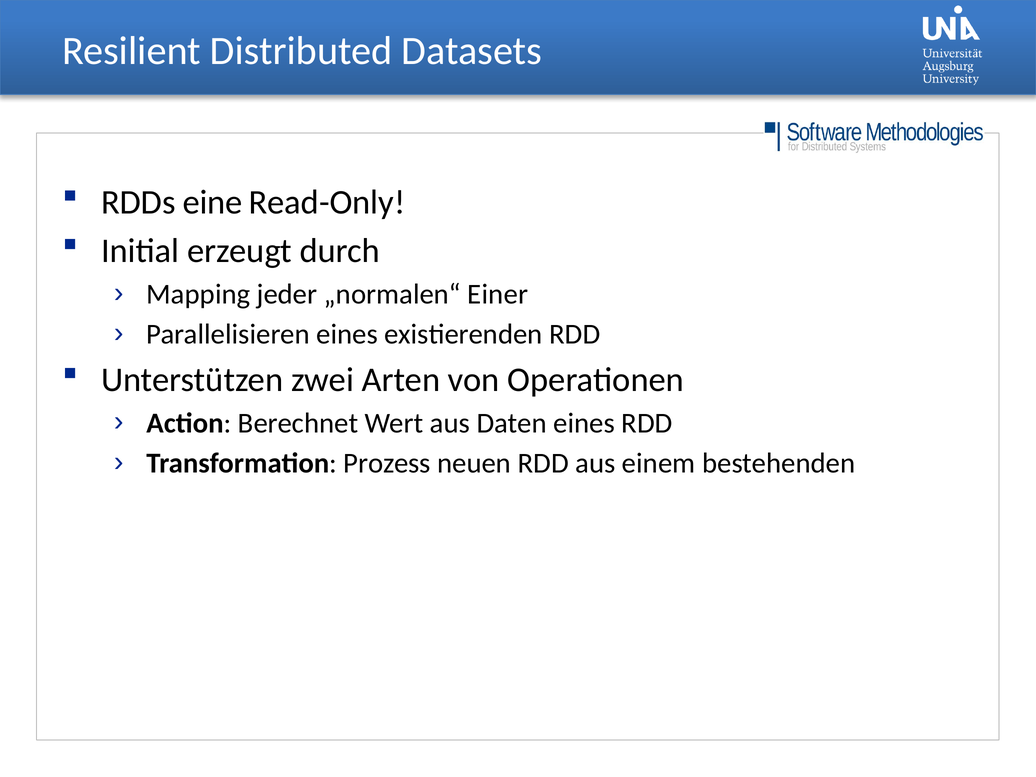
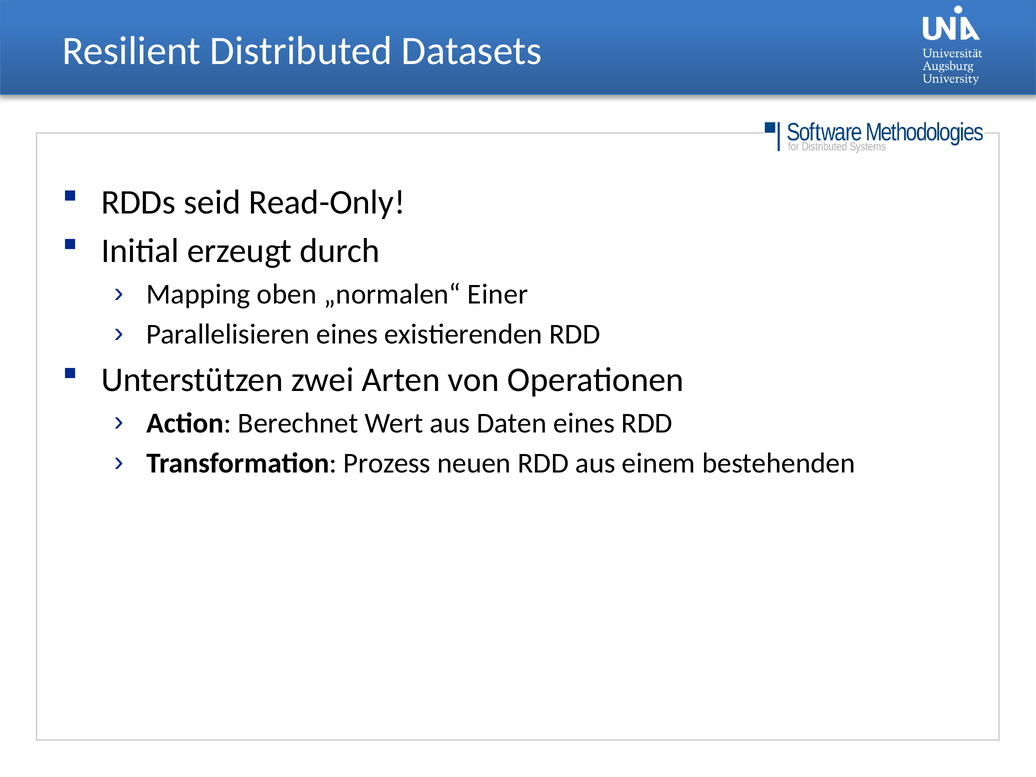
eine: eine -> seid (212, 202)
jeder: jeder -> oben (287, 294)
